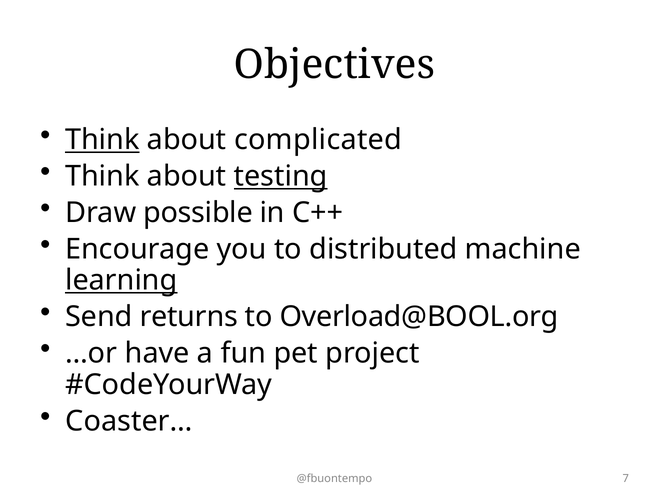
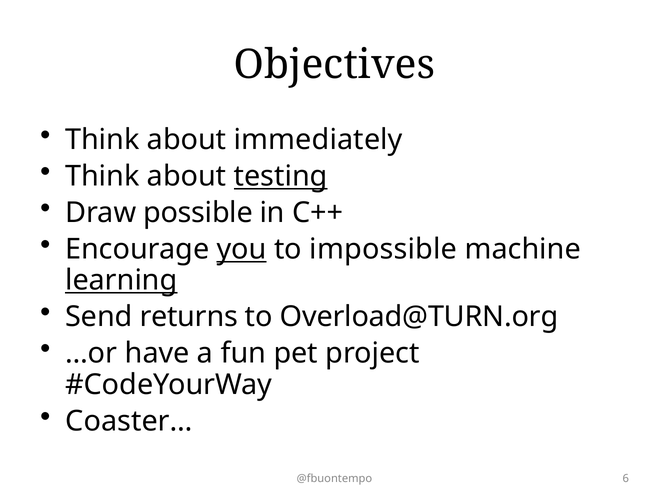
Think underline: present -> none (102, 140)
complicated: complicated -> immediately (318, 140)
you underline: none -> present (242, 249)
distributed: distributed -> impossible (383, 249)
Overload@BOOL.org: Overload@BOOL.org -> Overload@TURN.org (419, 317)
7: 7 -> 6 (626, 478)
